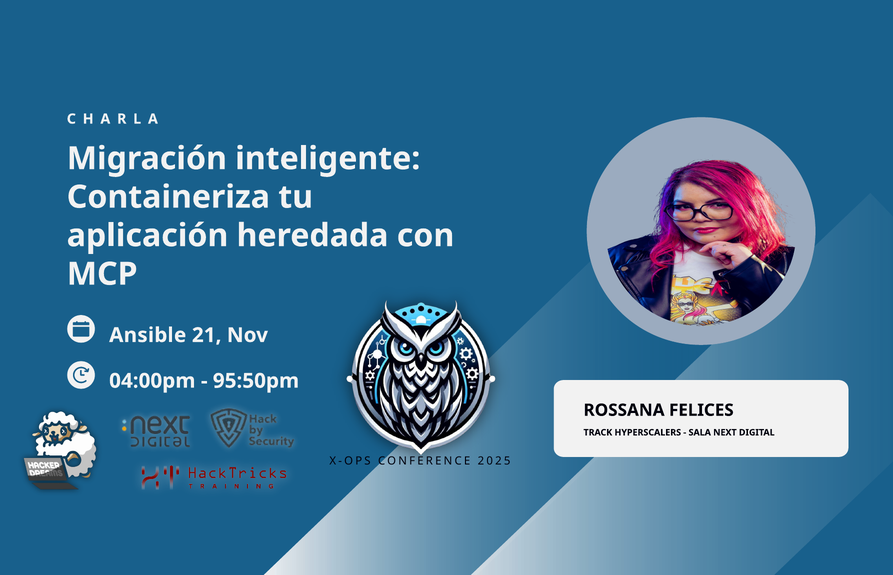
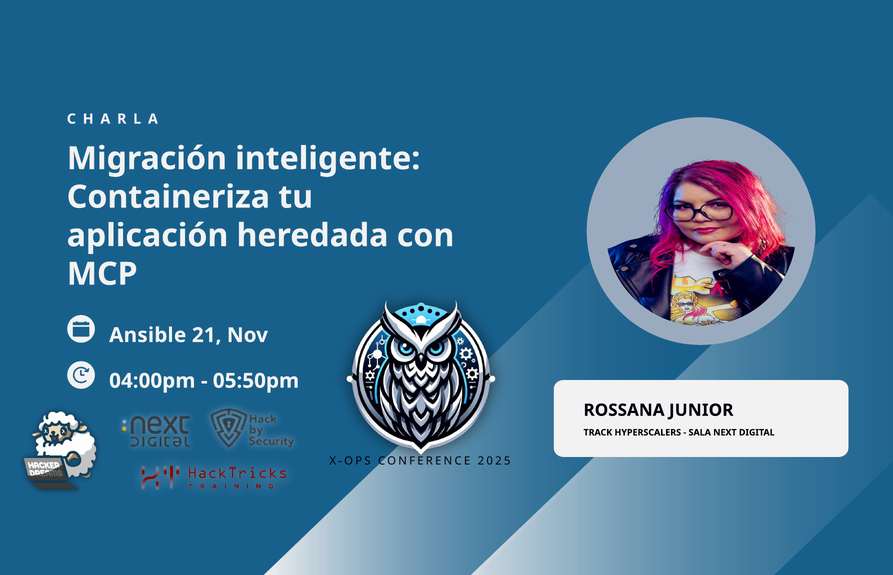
95:50pm: 95:50pm -> 05:50pm (256, 381)
FELICES: FELICES -> JUNIOR (701, 410)
